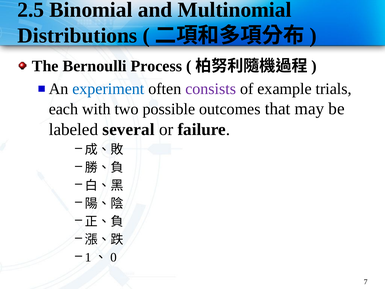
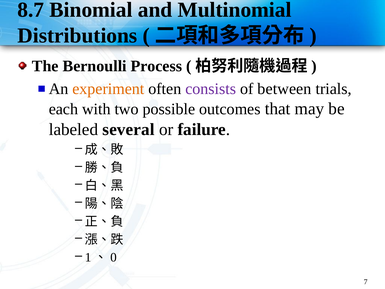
2.5: 2.5 -> 8.7 (31, 10)
experiment colour: blue -> orange (108, 89)
example: example -> between (284, 89)
